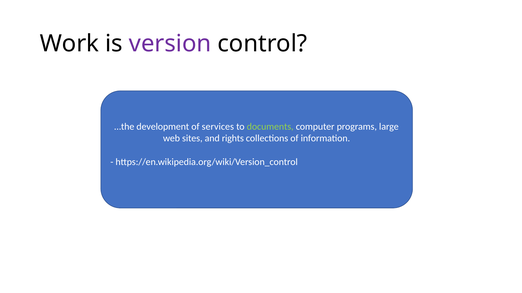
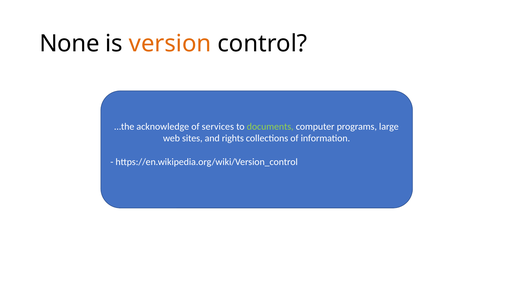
Work: Work -> None (69, 44)
version colour: purple -> orange (170, 44)
development: development -> acknowledge (163, 127)
